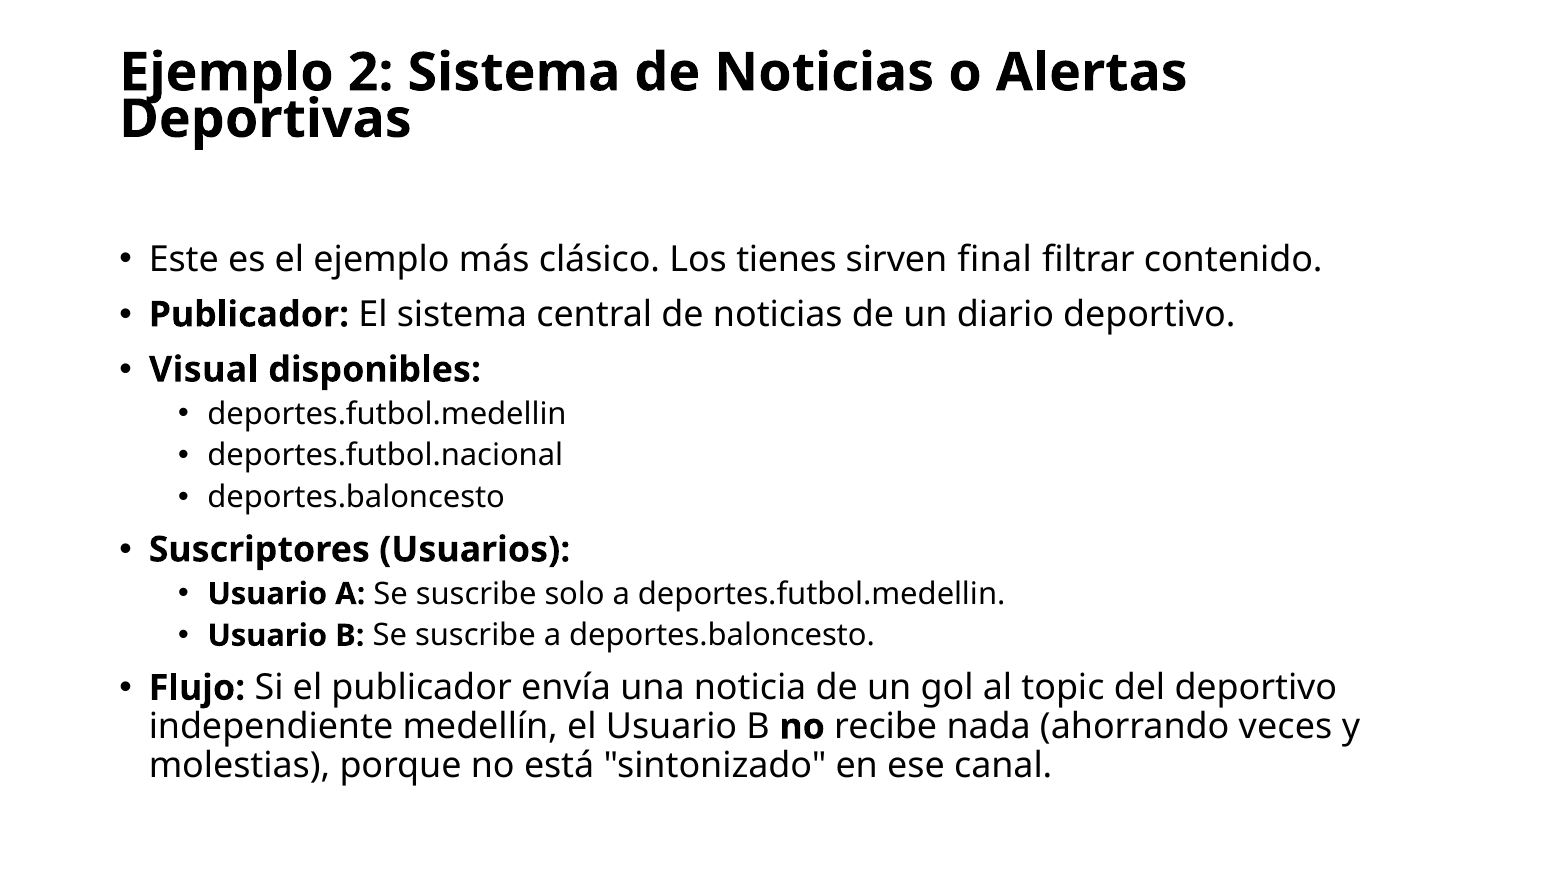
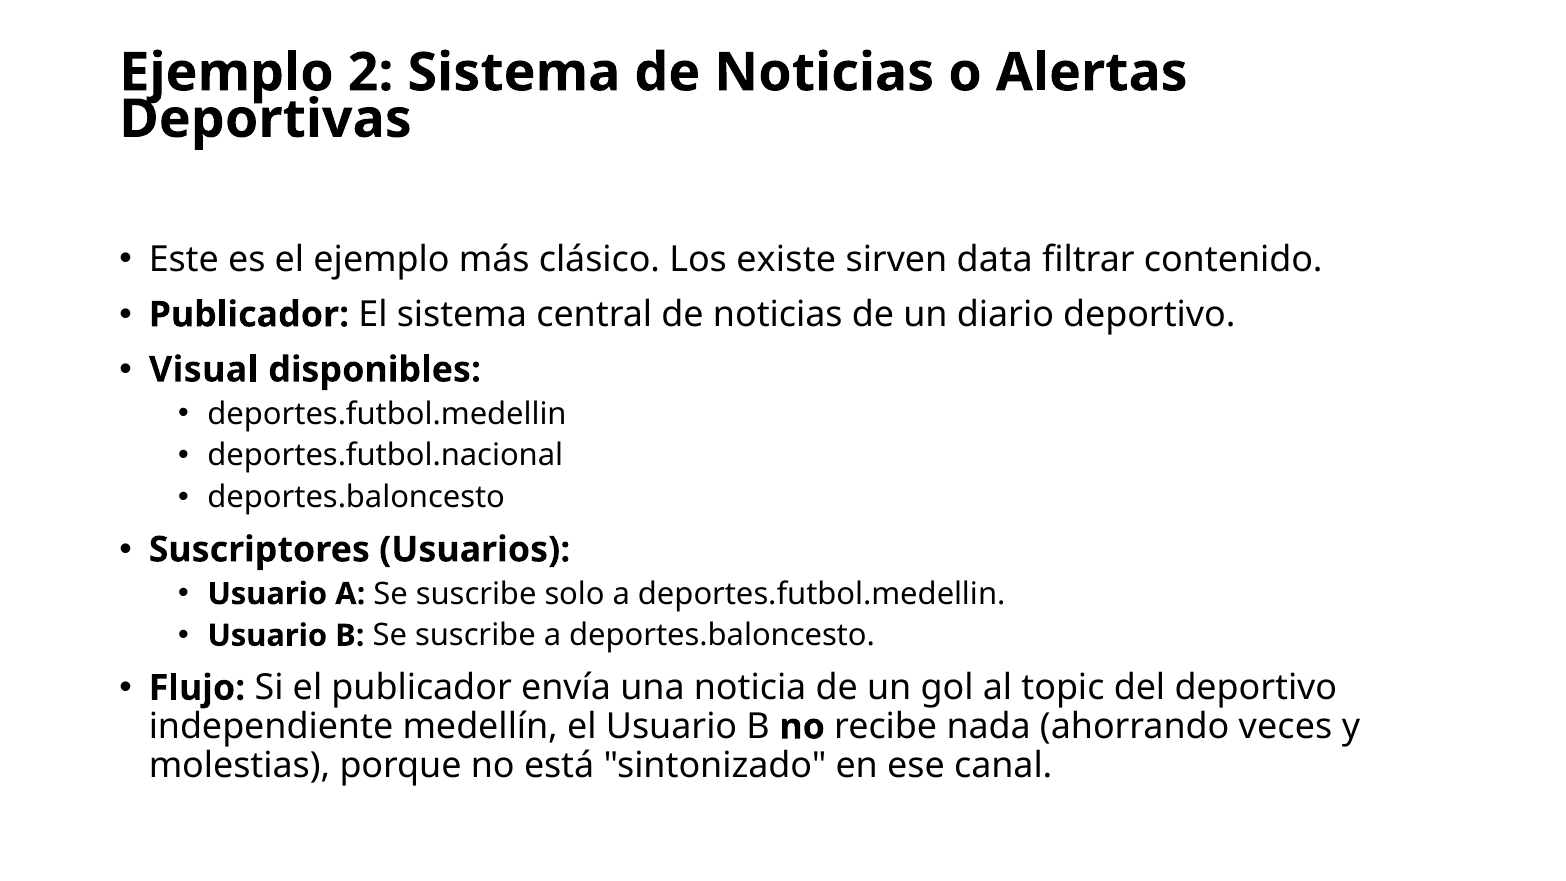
tienes: tienes -> existe (786, 259)
final: final -> data (995, 259)
